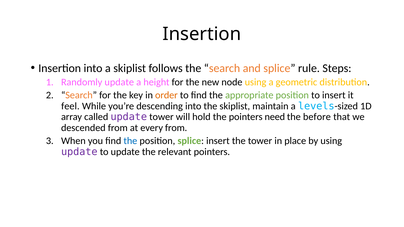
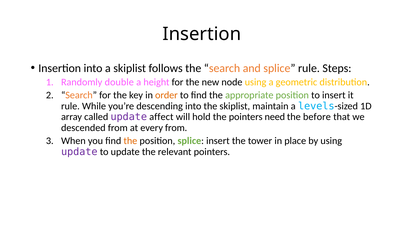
Randomly update: update -> double (119, 82)
feel: feel -> rule (70, 106)
update tower: tower -> affect (161, 117)
the colour: blue -> orange (130, 141)
